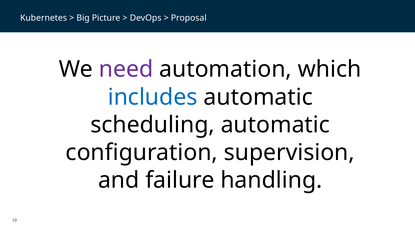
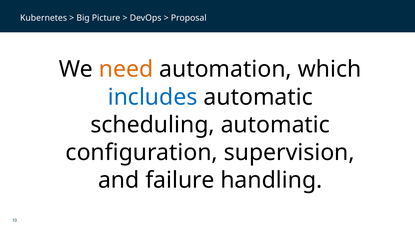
need colour: purple -> orange (126, 69)
